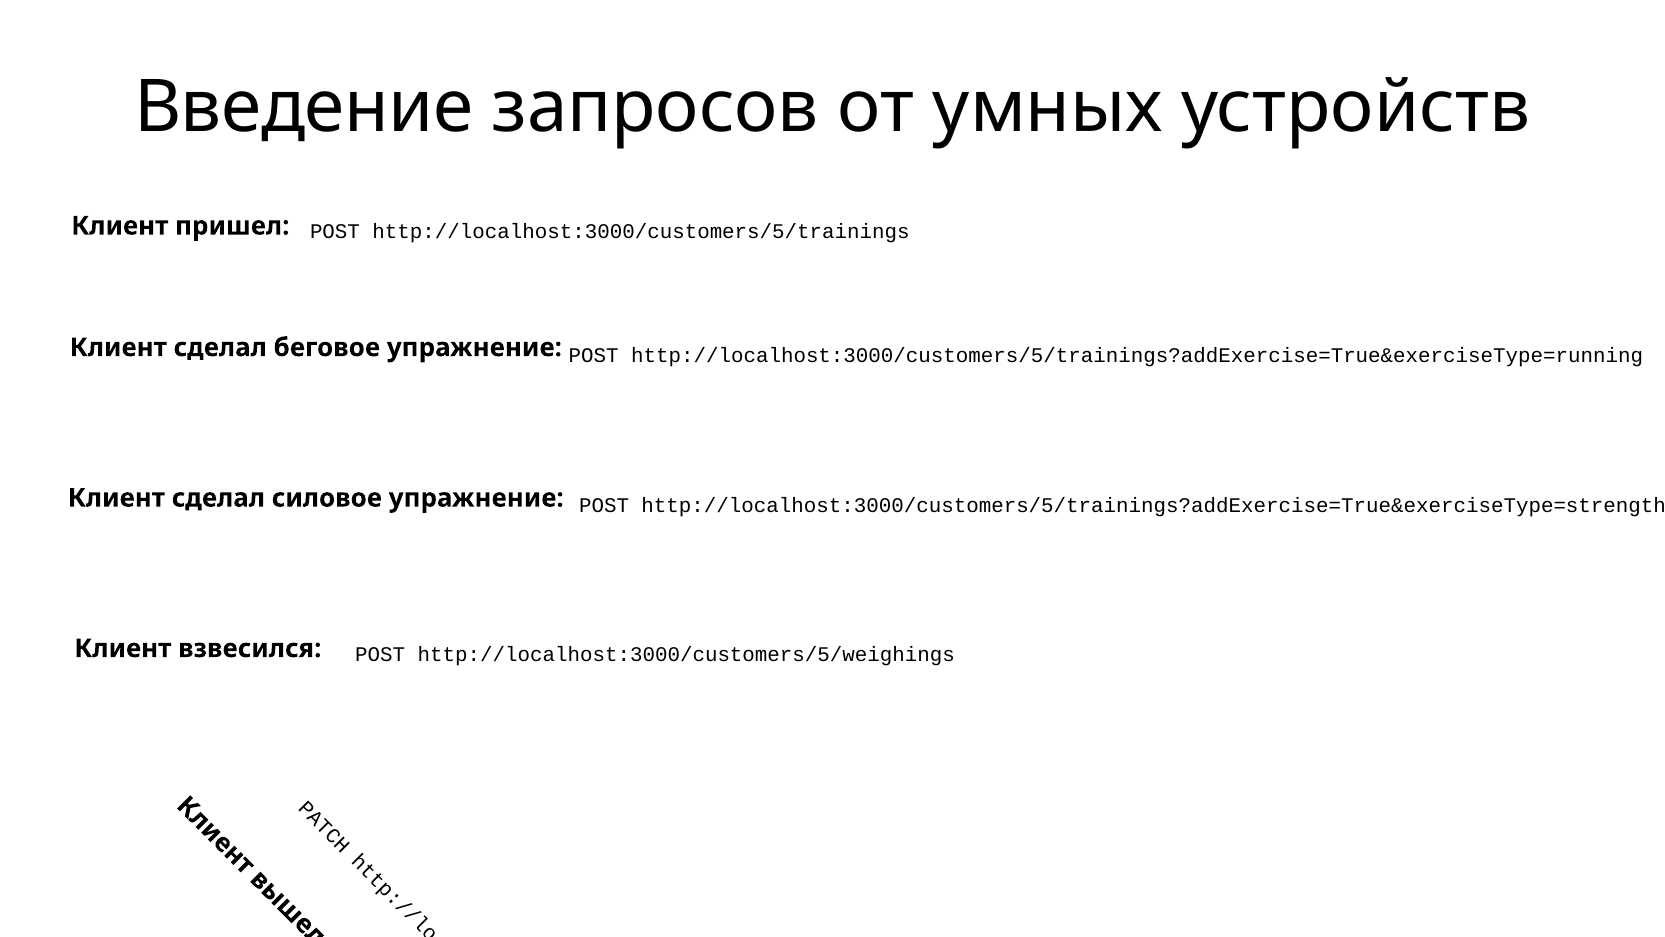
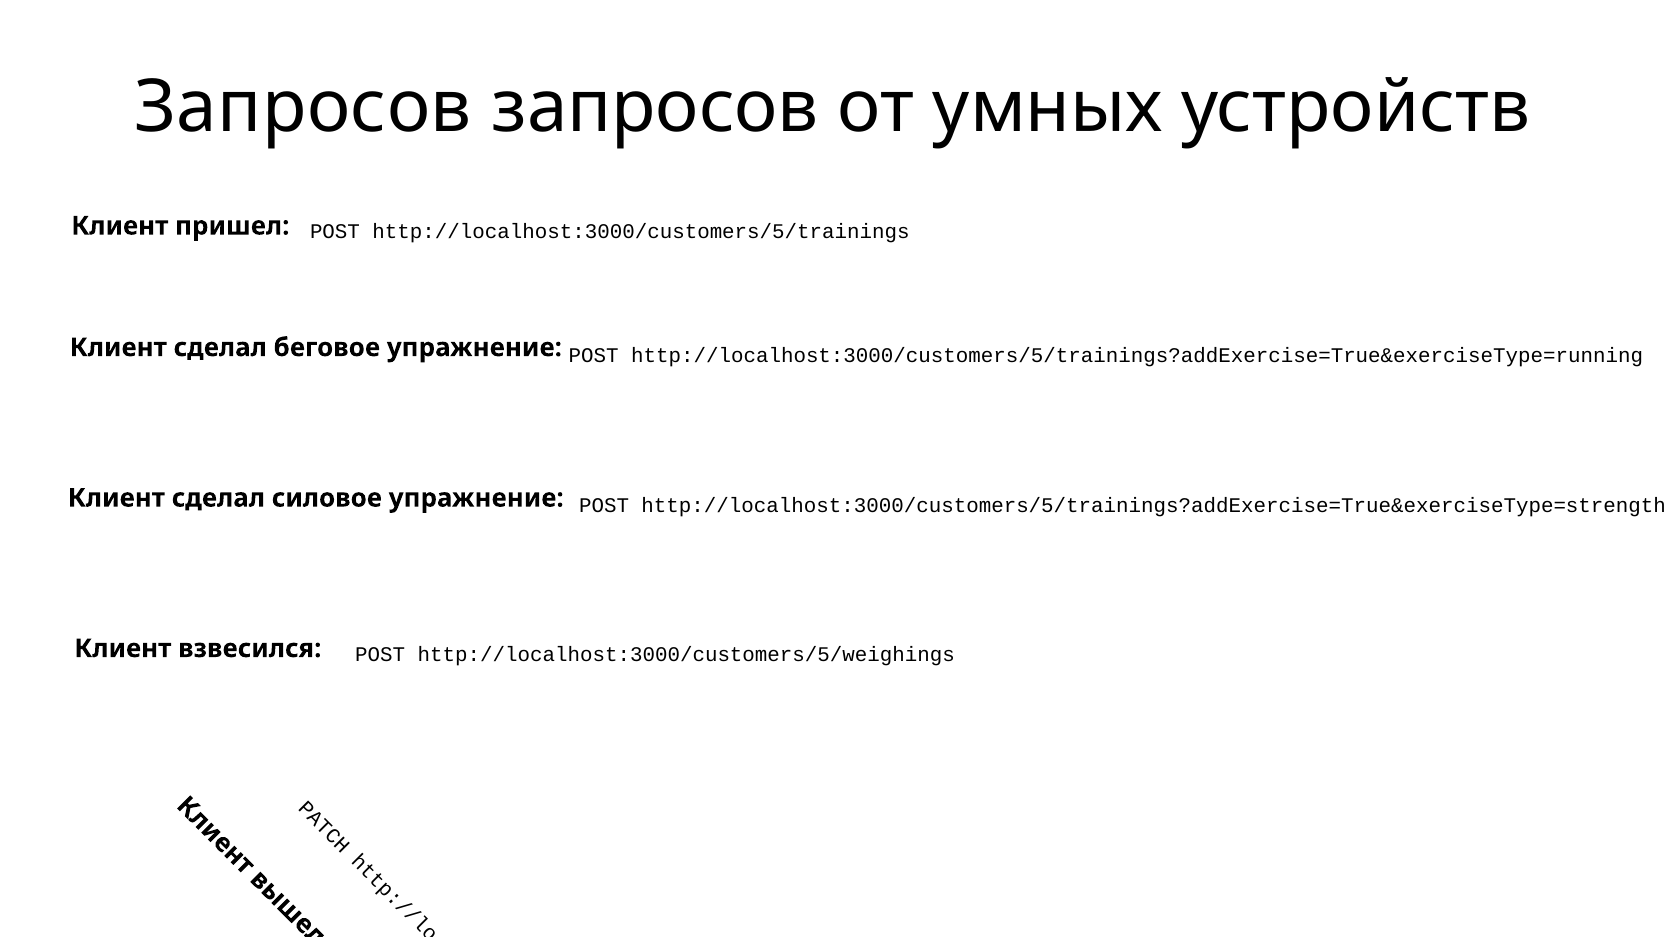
Введение: Введение -> Запросов (303, 107)
